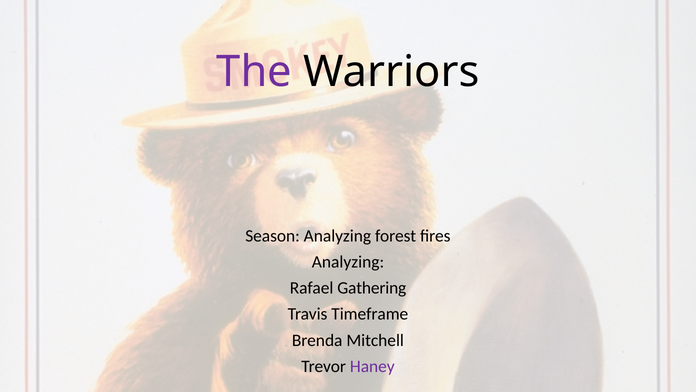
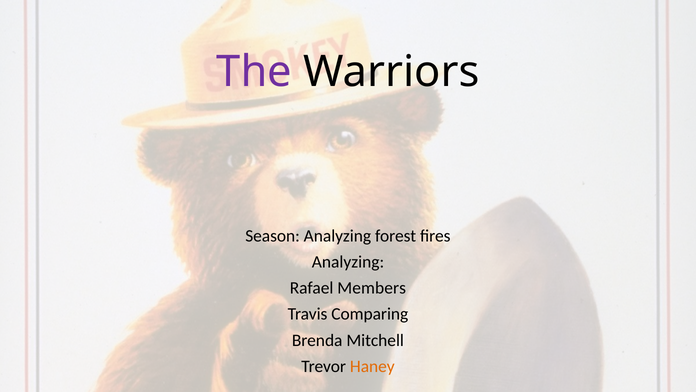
Gathering: Gathering -> Members (372, 288)
Timeframe: Timeframe -> Comparing (370, 314)
Haney colour: purple -> orange (372, 366)
